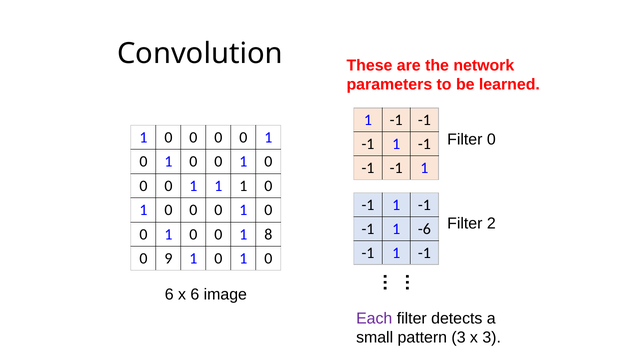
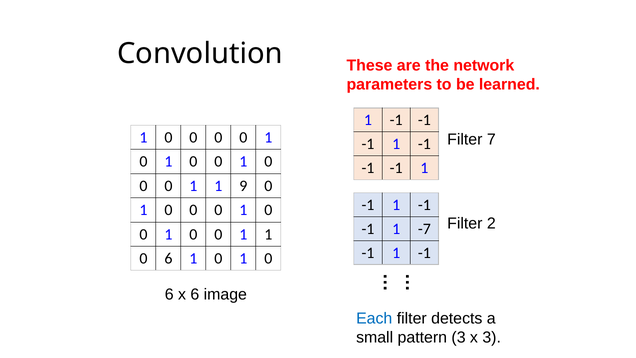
Filter 0: 0 -> 7 (491, 139)
1 1 1: 1 -> 9 (243, 186)
-6: -6 -> -7 (424, 229)
8: 8 -> 1 (268, 234)
9: 9 -> 6 (168, 258)
Each colour: purple -> blue (374, 318)
